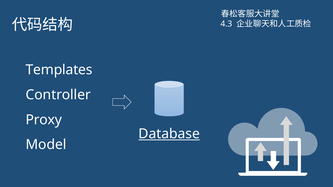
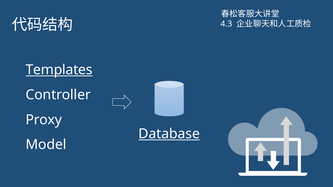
Templates underline: none -> present (59, 70)
